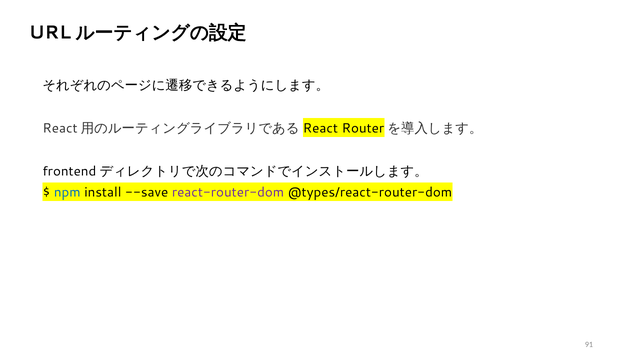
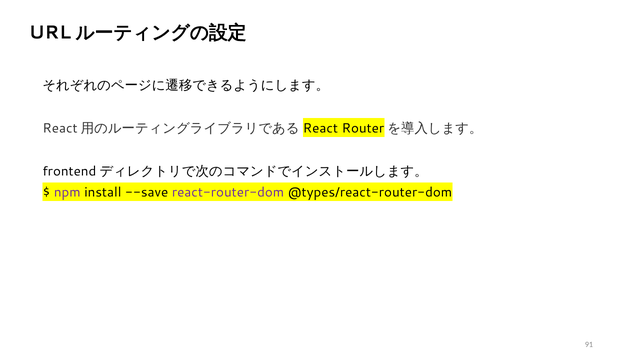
npm colour: blue -> purple (67, 193)
